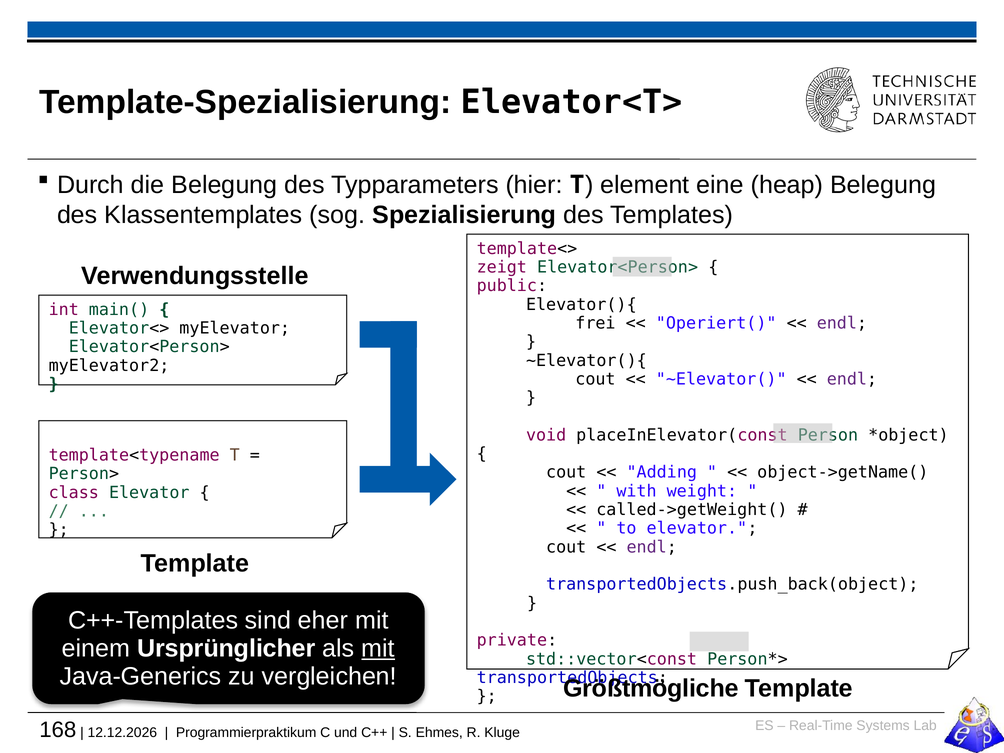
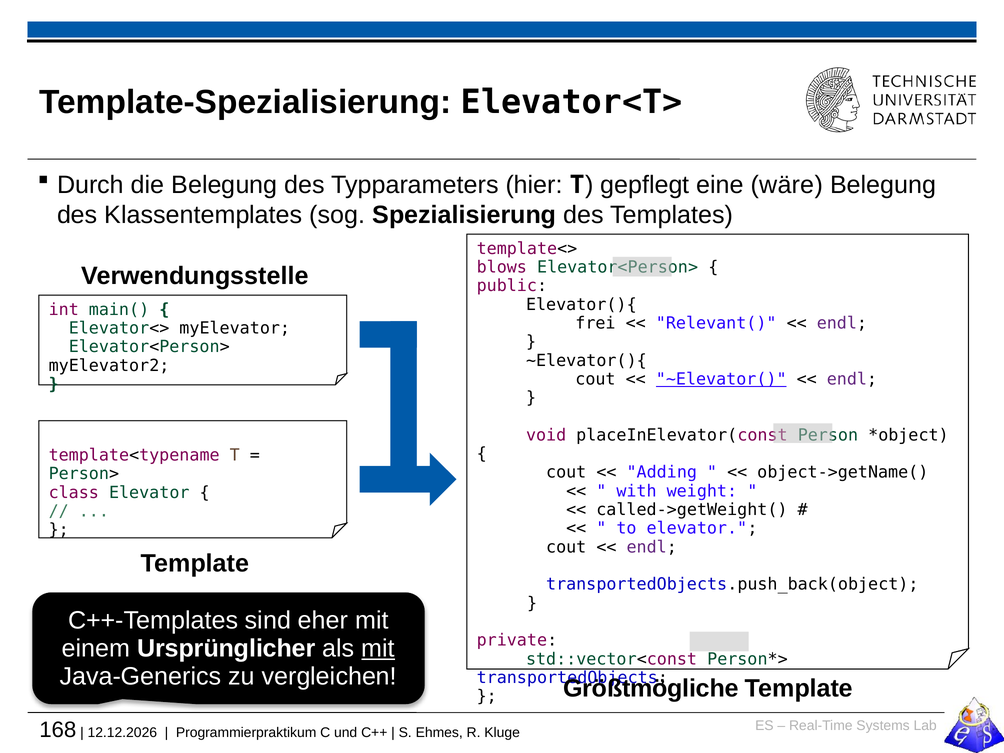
element: element -> gepflegt (645, 185)
heap: heap -> wäre (787, 185)
zeigt: zeigt -> blows (502, 267)
Operiert(: Operiert( -> Relevant( (716, 323)
~Elevator( underline: none -> present (721, 379)
